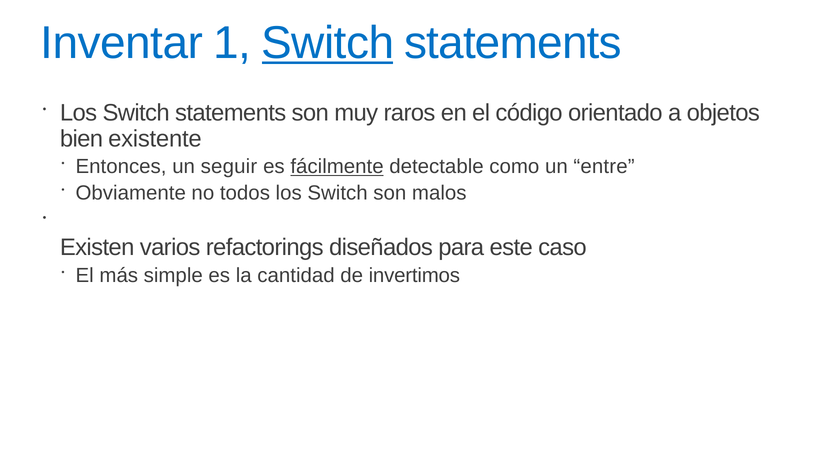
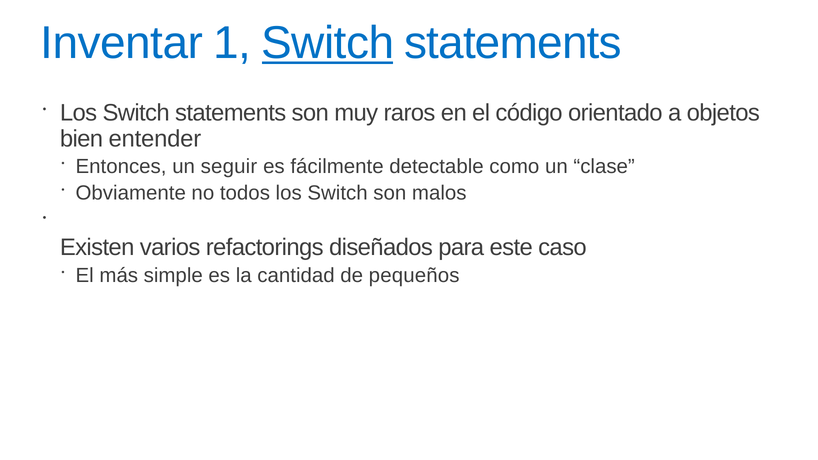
existente: existente -> entender (155, 139)
fácilmente underline: present -> none (337, 167)
entre: entre -> clase (604, 167)
invertimos: invertimos -> pequeños (414, 275)
